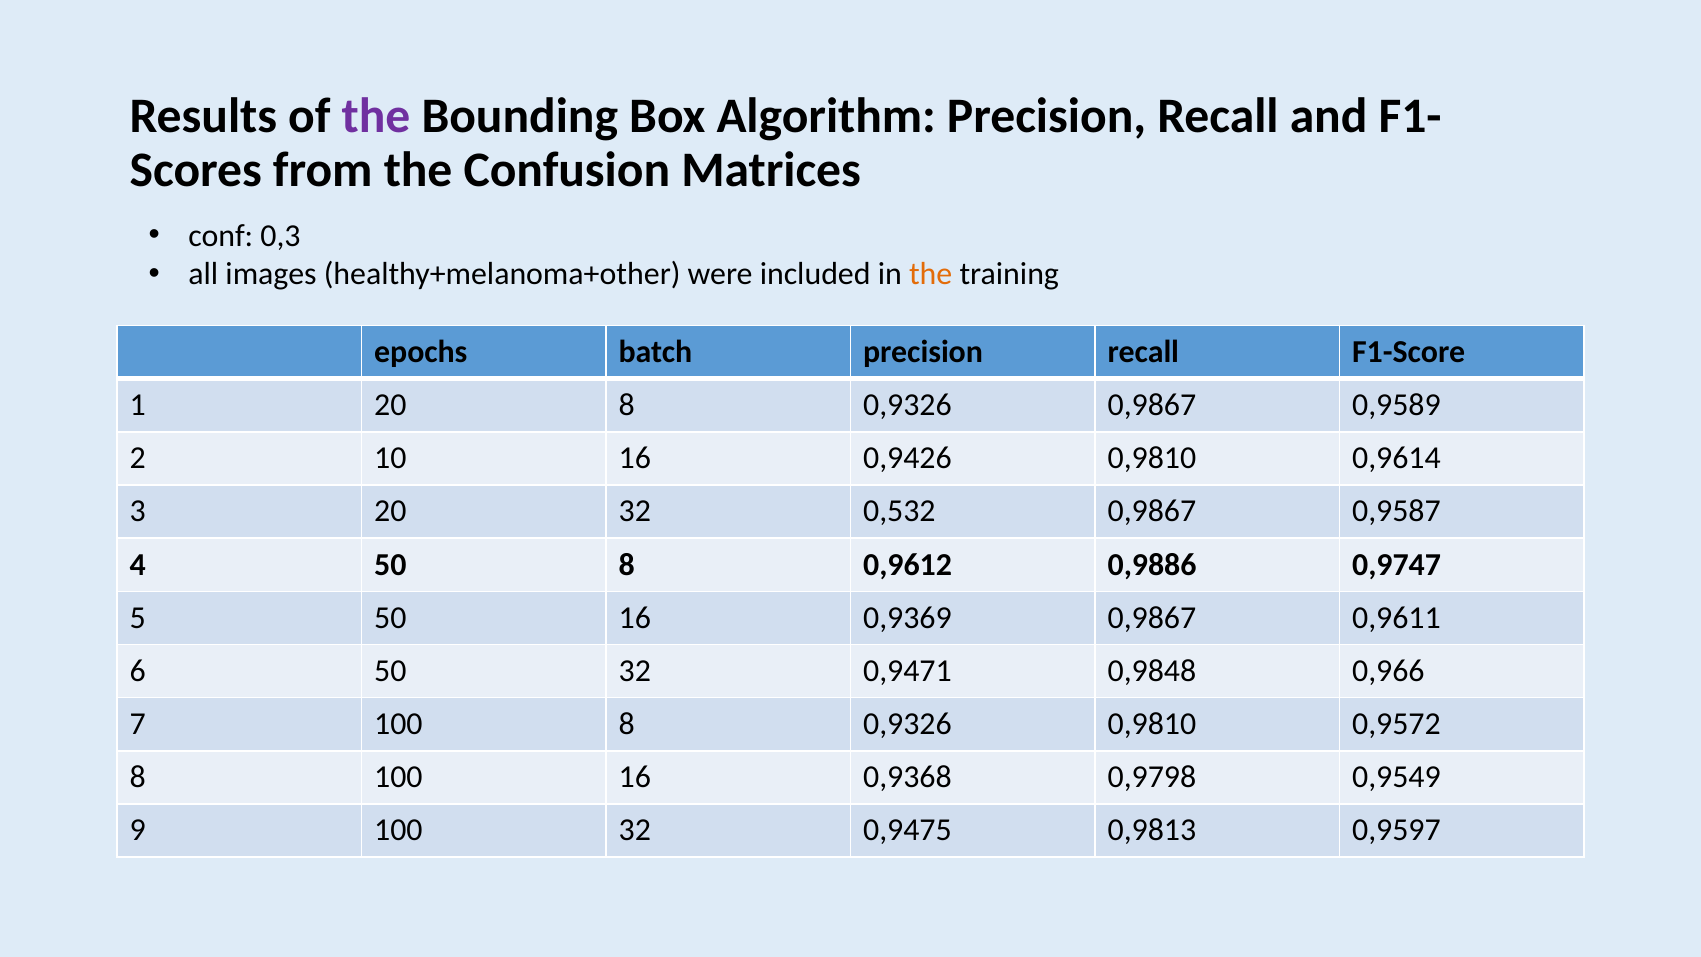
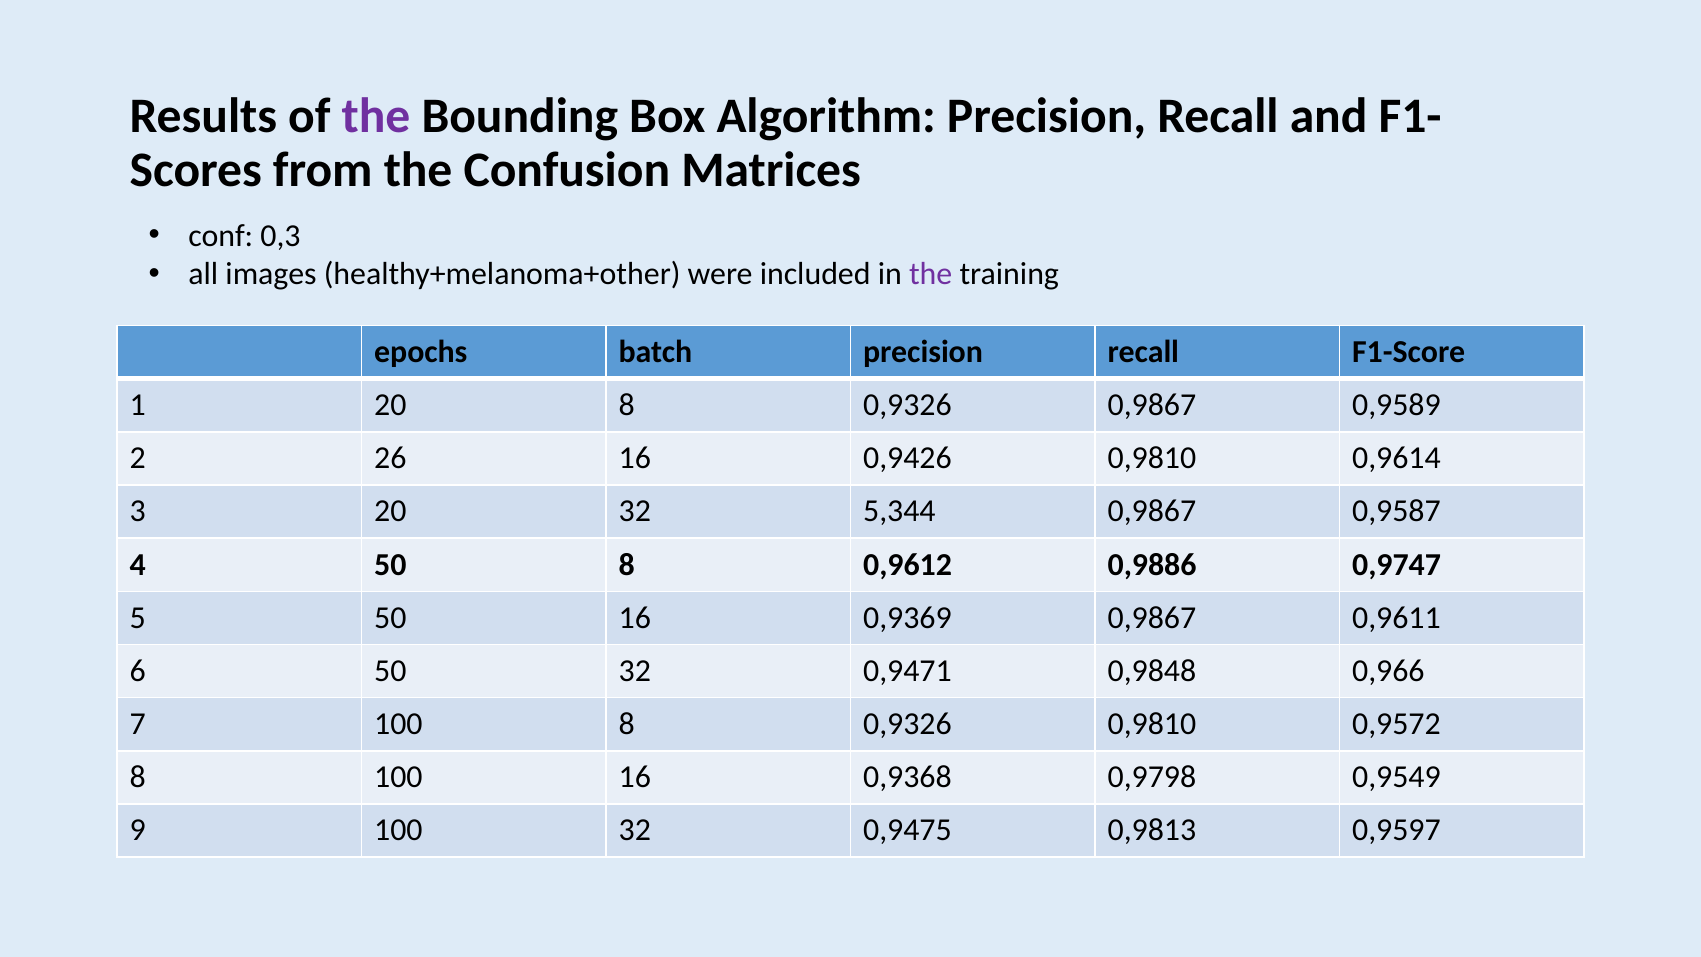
the colour: orange -> purple (931, 274)
10: 10 -> 26 (390, 458)
0,532: 0,532 -> 5,344 (899, 511)
